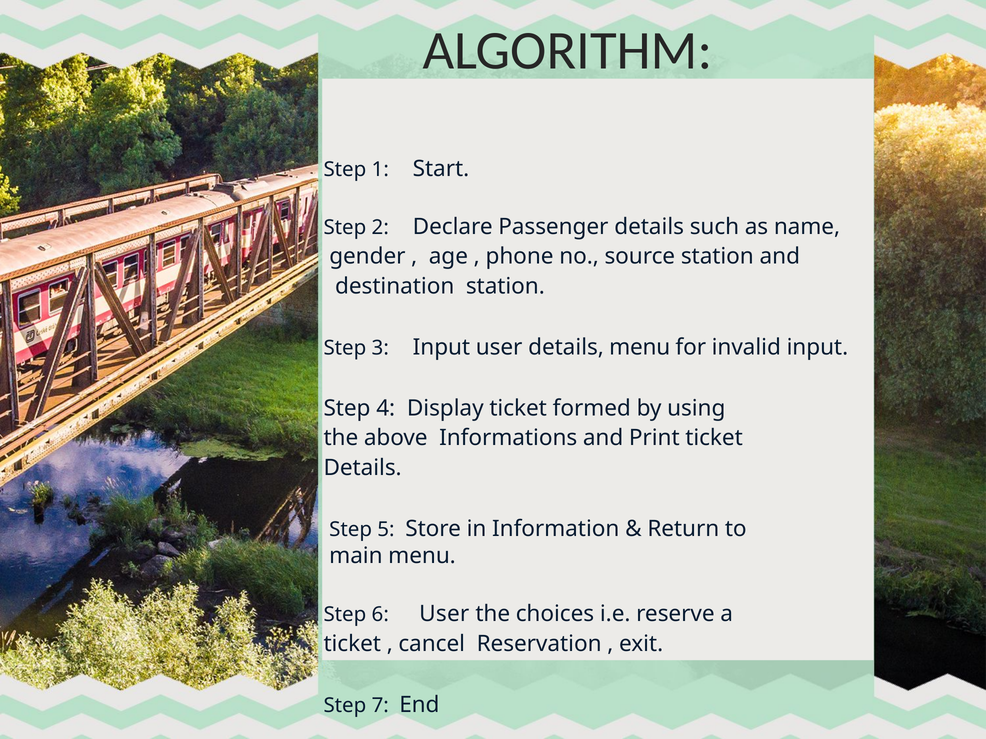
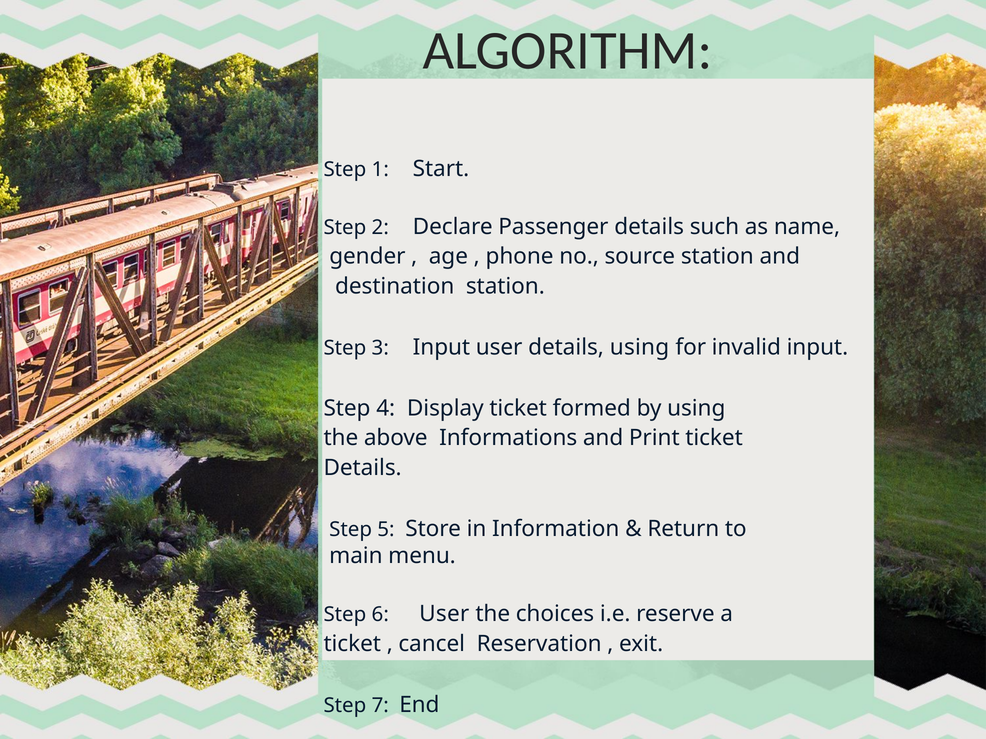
details menu: menu -> using (640, 348)
